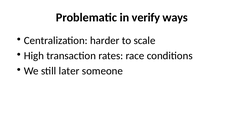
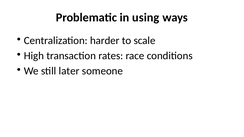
verify: verify -> using (146, 18)
